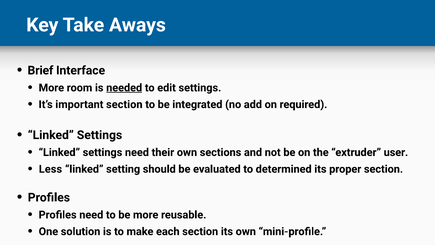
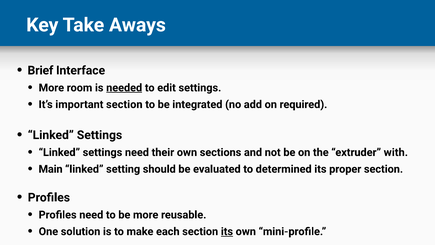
user: user -> with (396, 152)
Less: Less -> Main (51, 169)
its underline: none -> present (227, 231)
